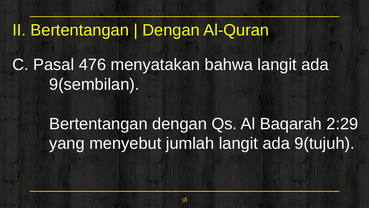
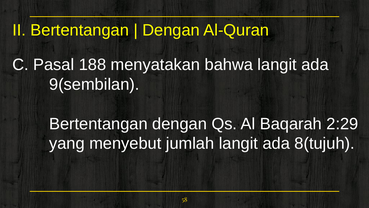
476: 476 -> 188 (92, 65)
9(tujuh: 9(tujuh -> 8(tujuh (325, 143)
